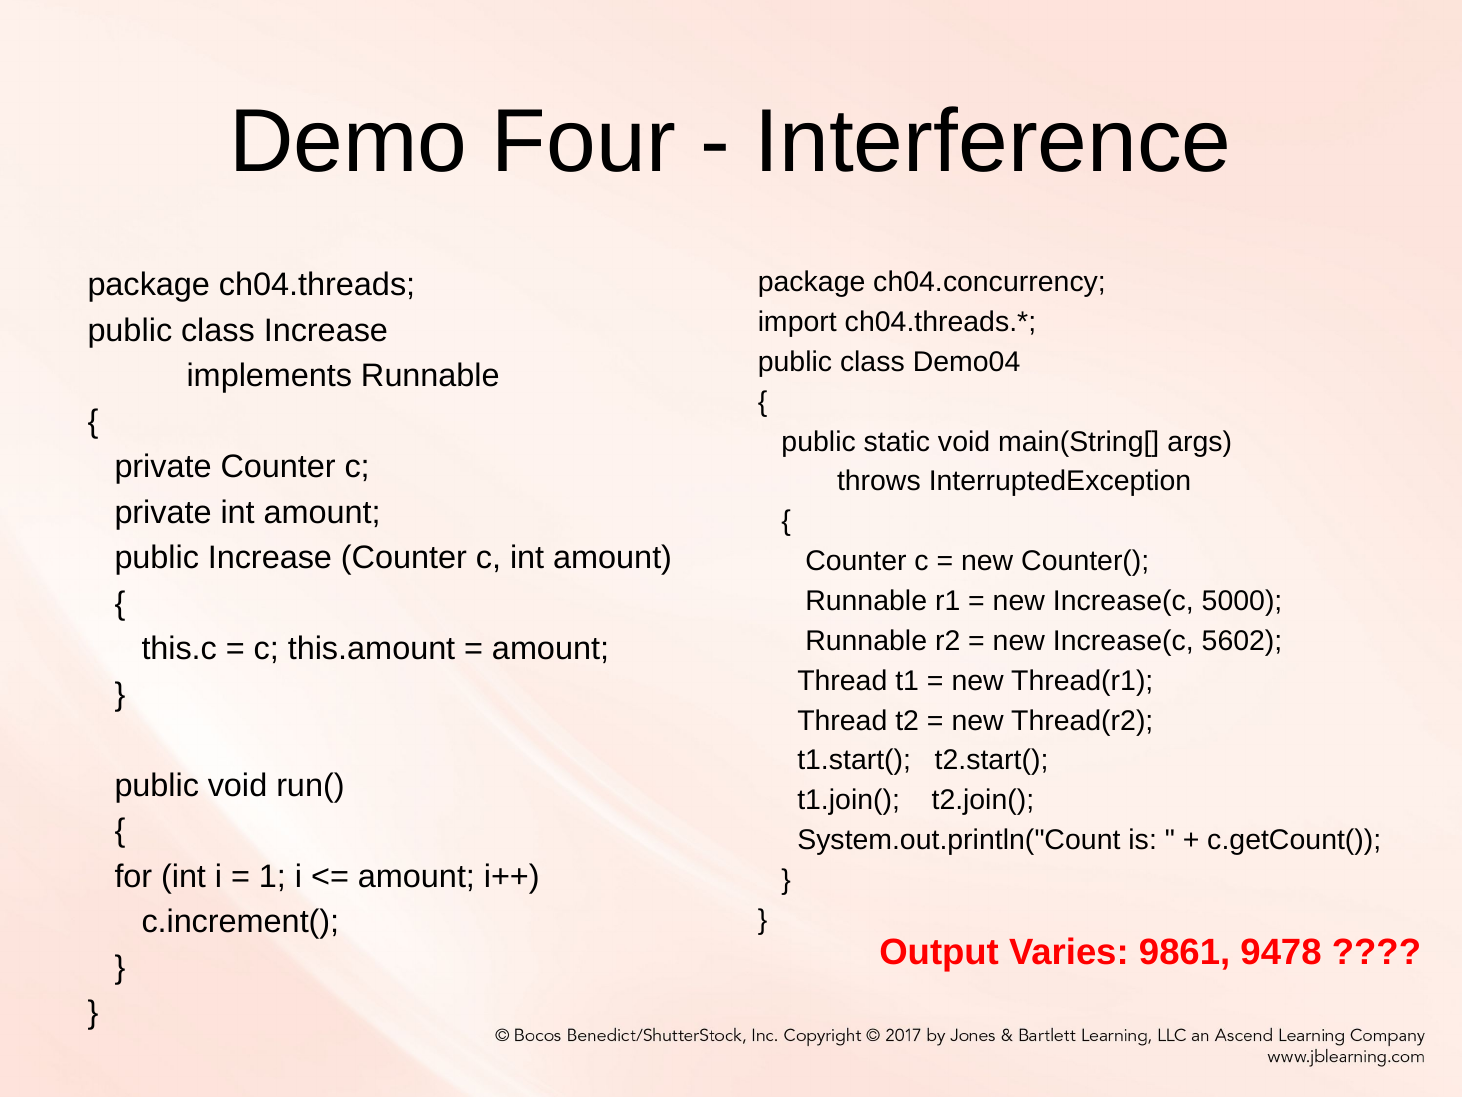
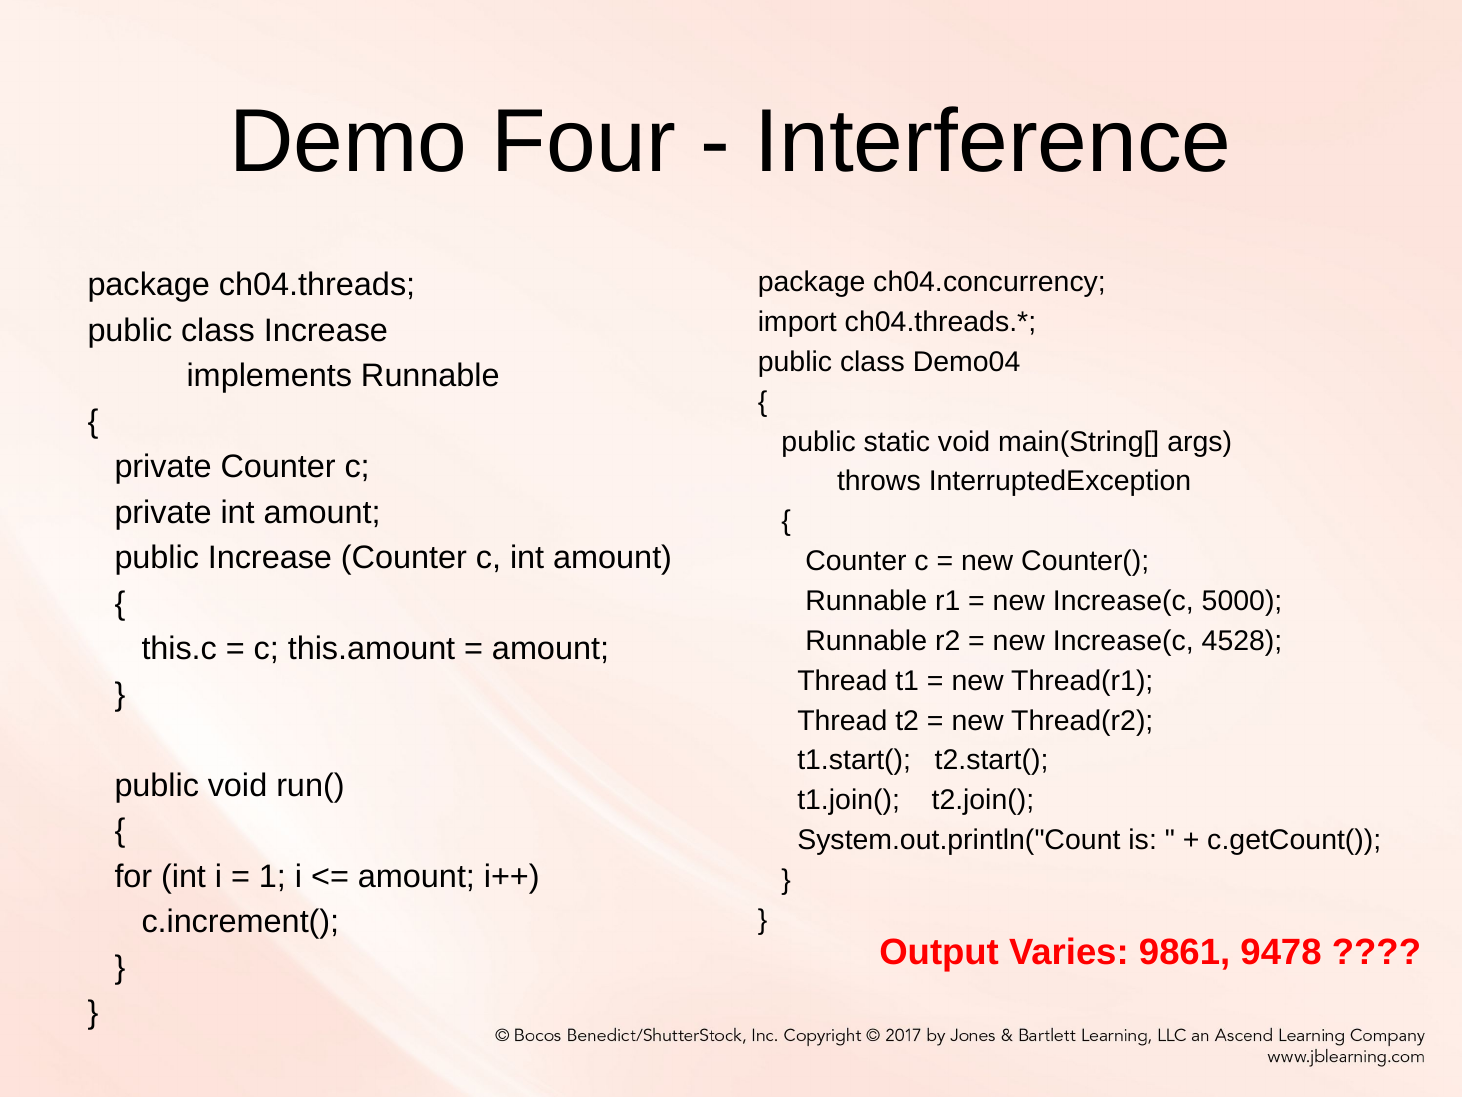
5602: 5602 -> 4528 (1242, 641)
